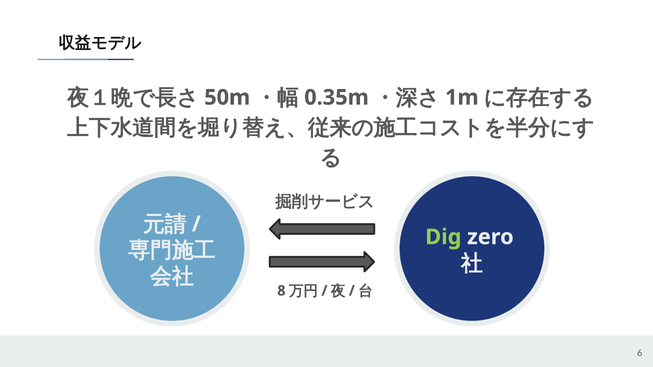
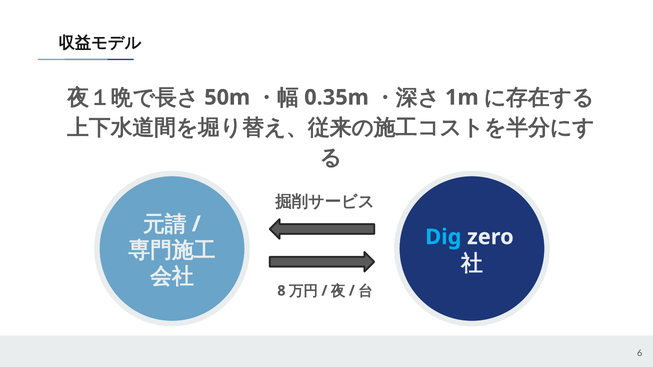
Dig colour: light green -> light blue (443, 237)
